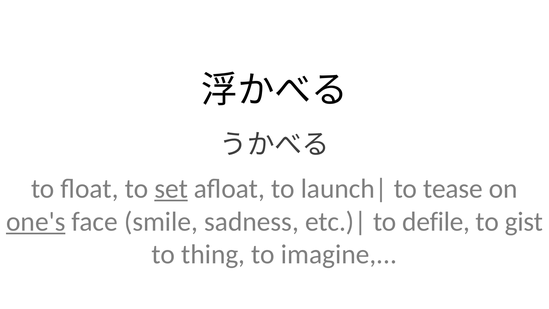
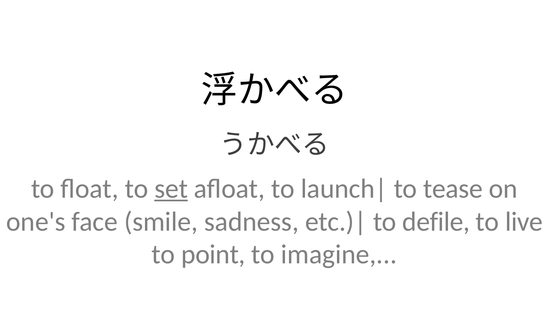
one's underline: present -> none (36, 222)
gist: gist -> live (524, 222)
thing: thing -> point (213, 254)
